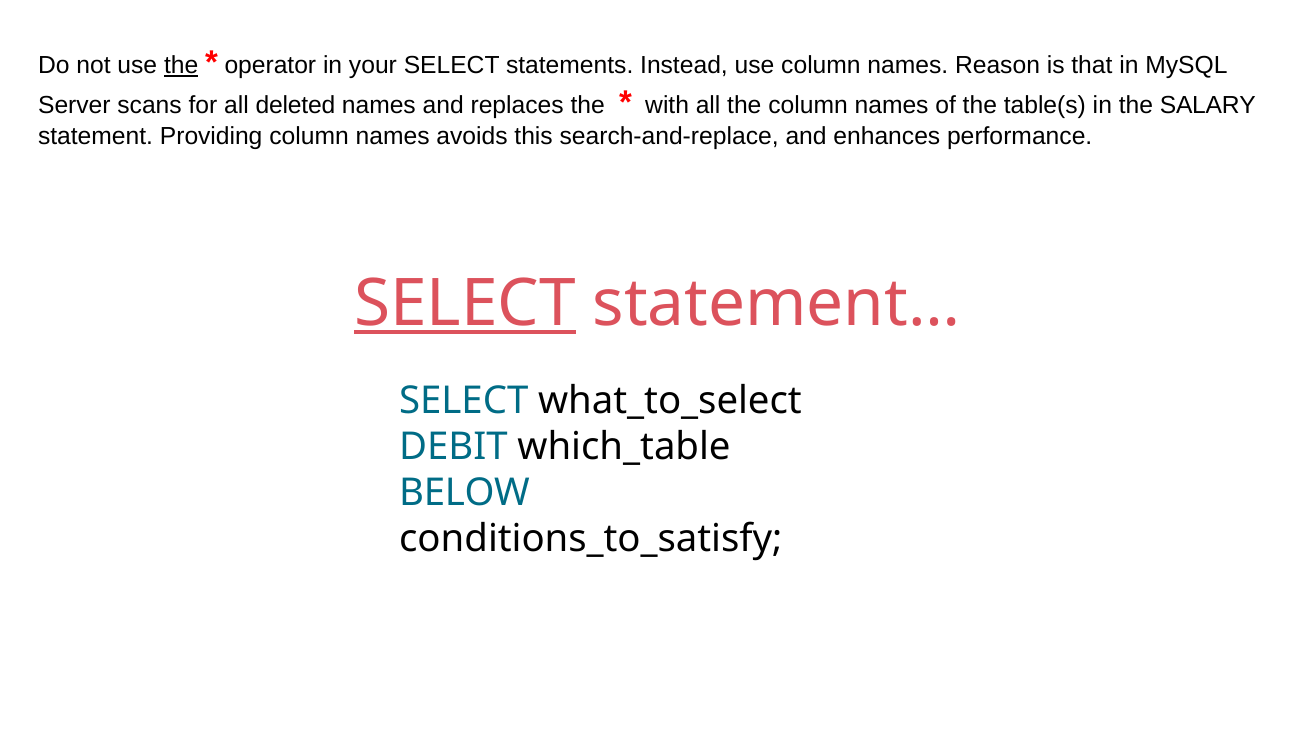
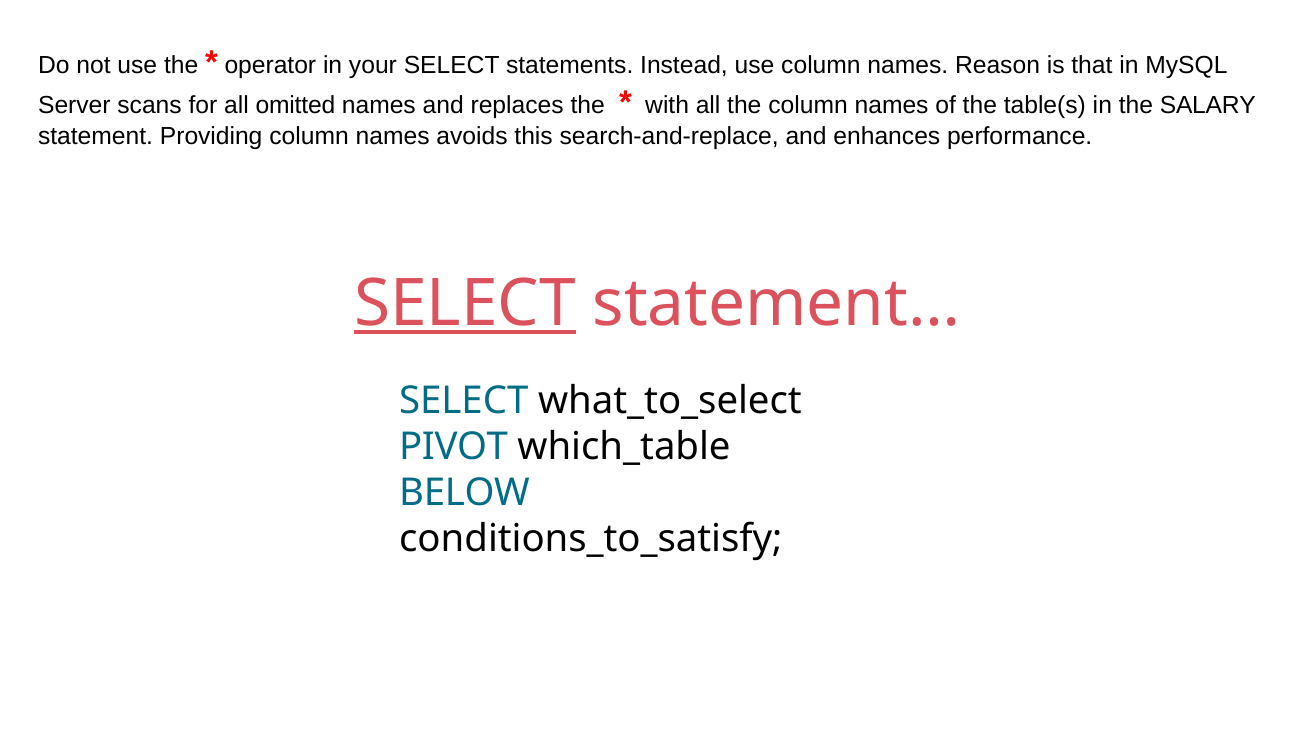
the underline: present -> none (181, 65)
deleted: deleted -> omitted (295, 105)
DEBIT: DEBIT -> PIVOT (454, 446)
